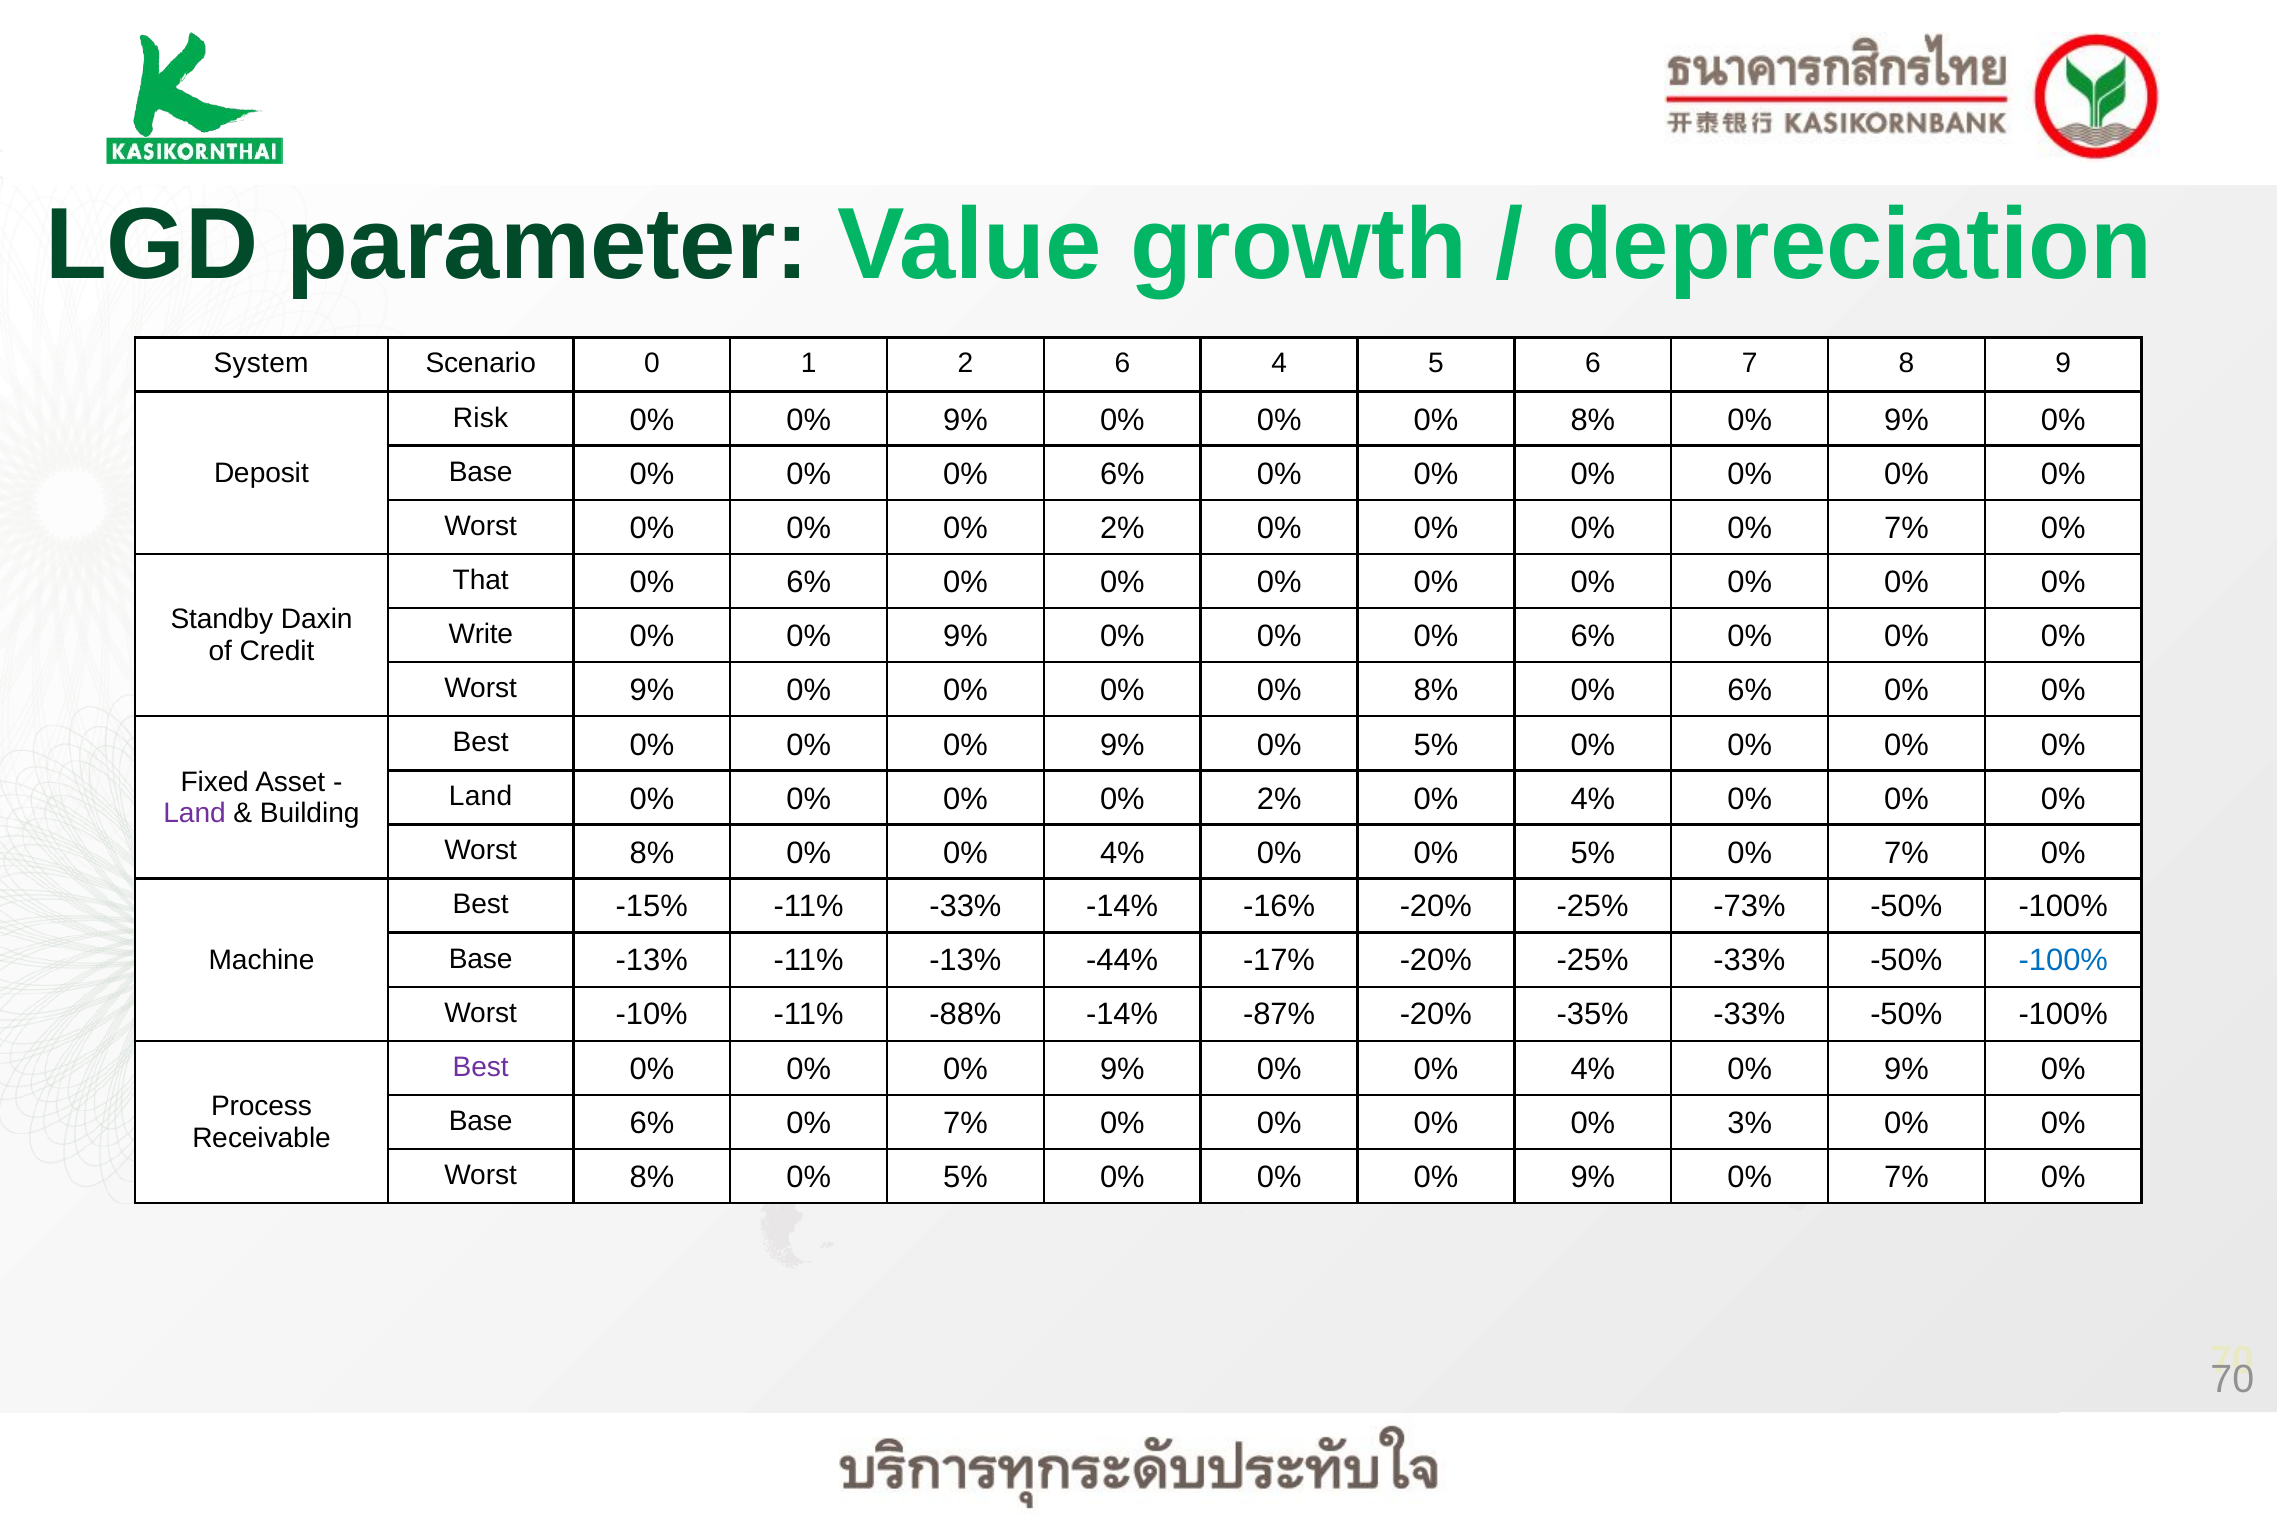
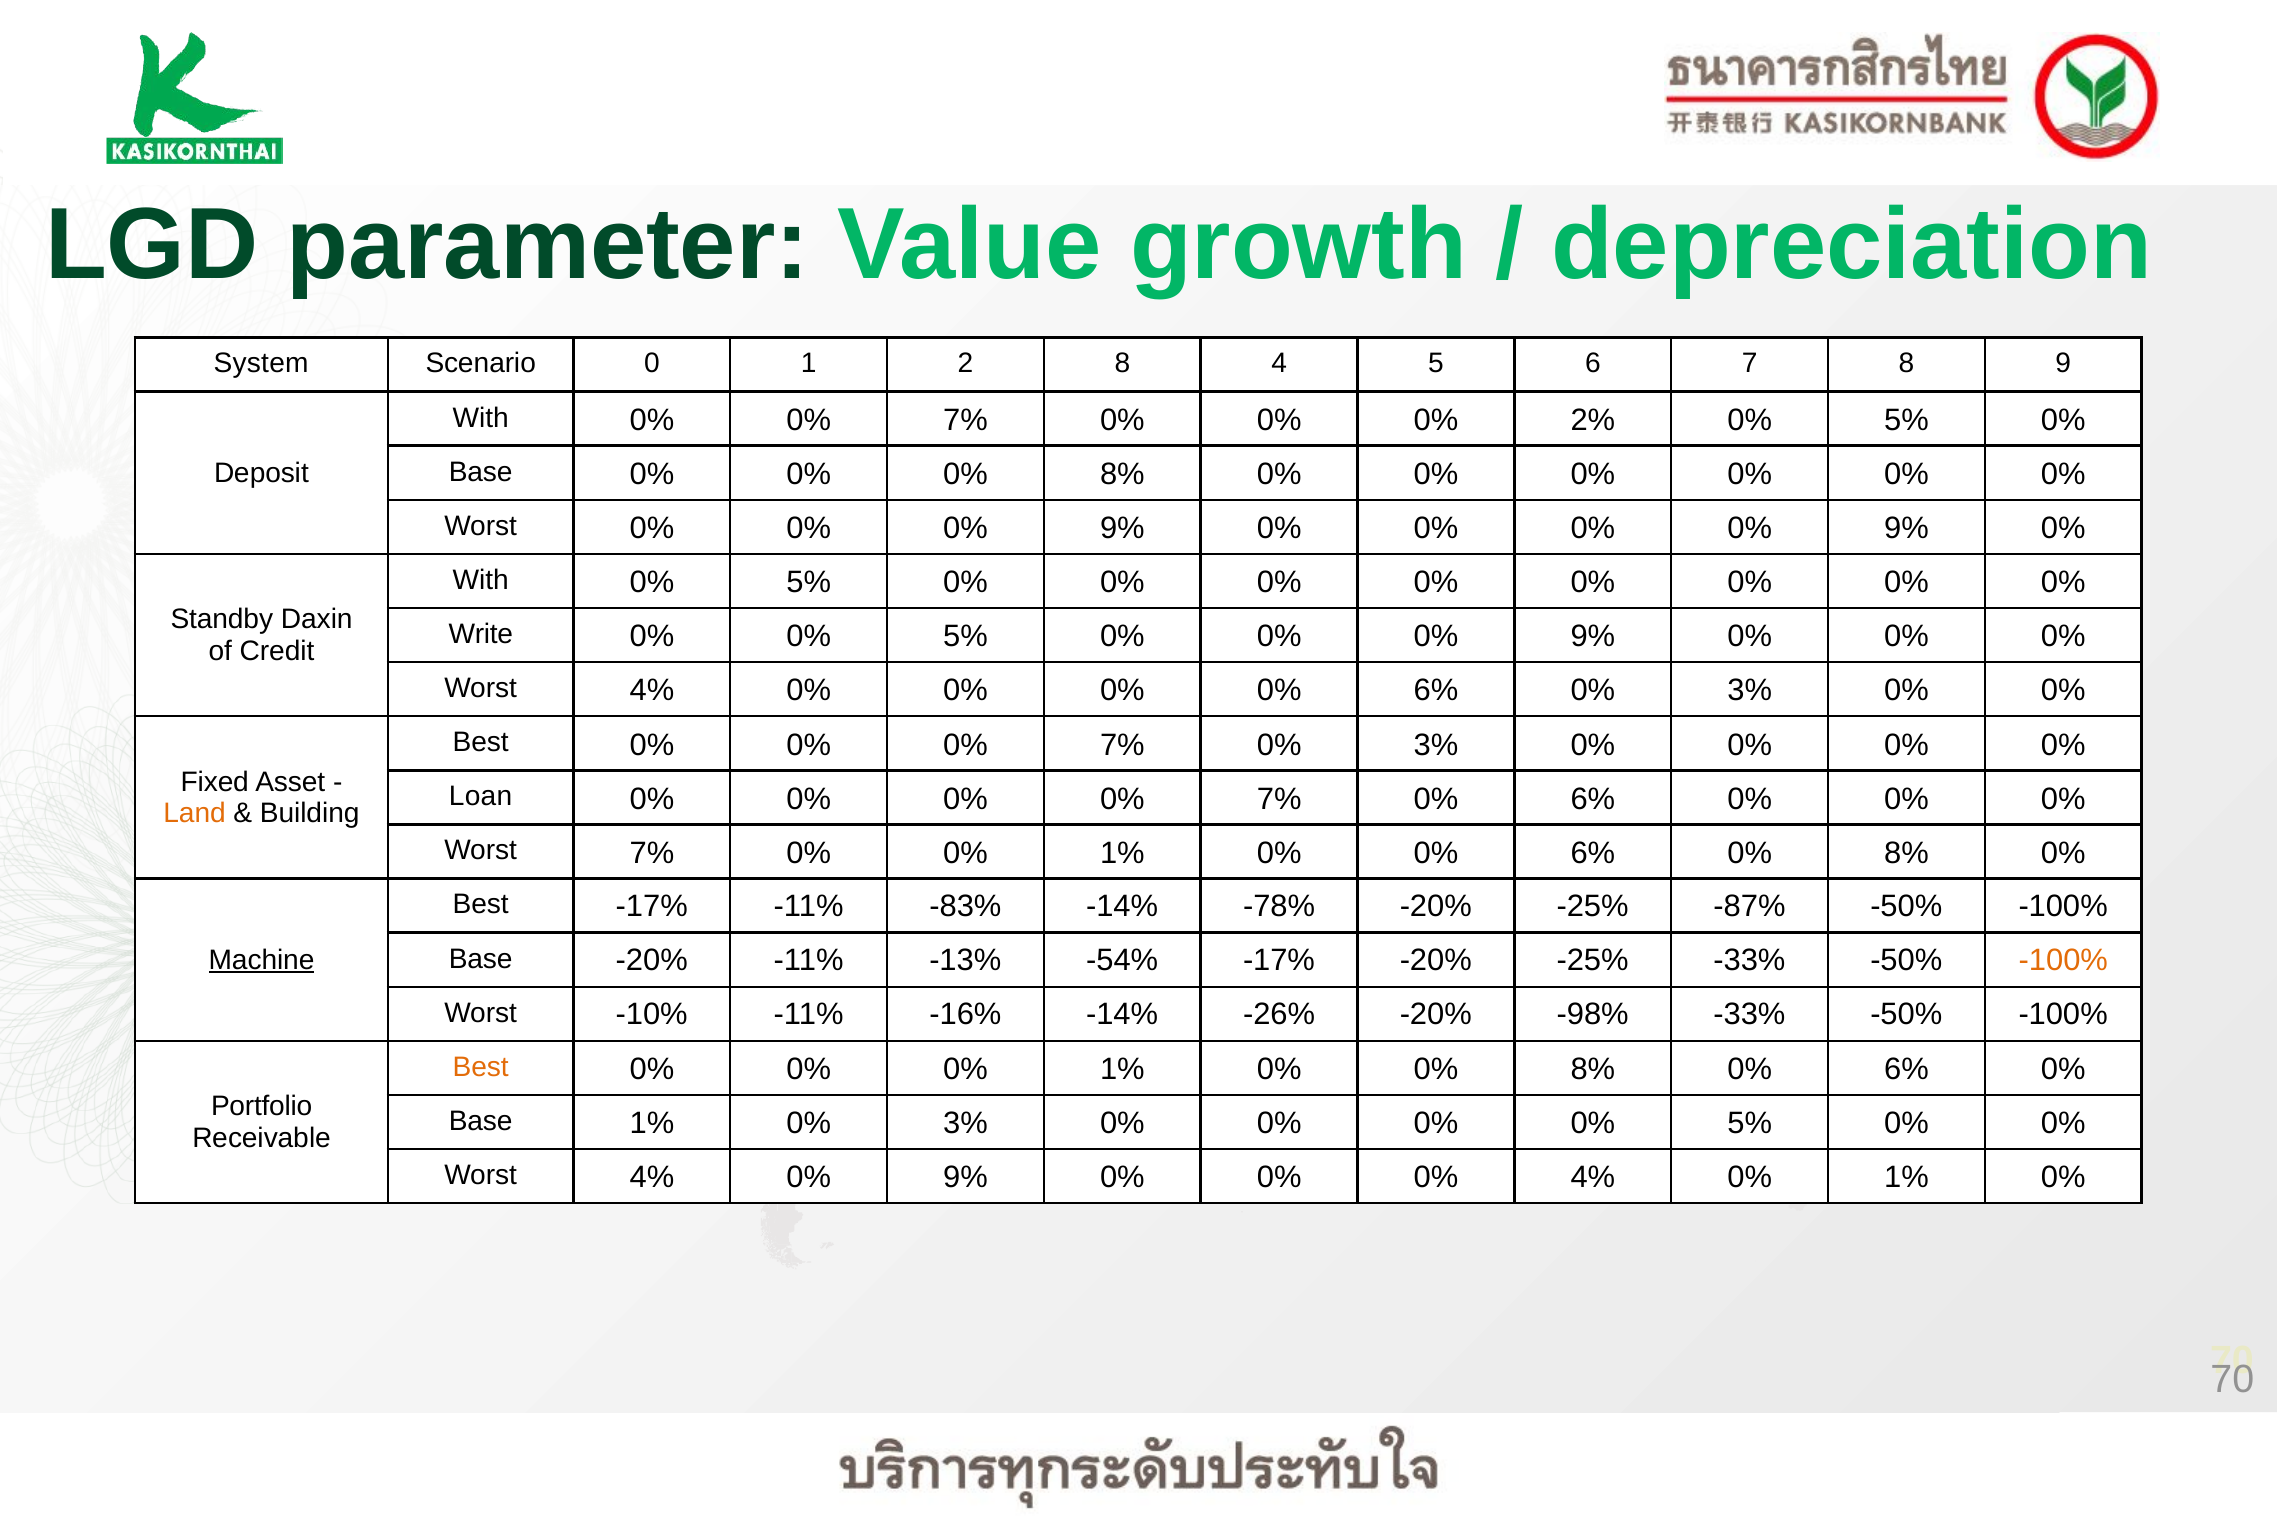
2 6: 6 -> 8 (1122, 364)
Risk: Risk -> With (481, 418)
9%: 9% -> 7% (966, 420)
8%: 8% -> 2% (1593, 420)
9%: 9% -> 5% (1906, 420)
6%: 6% -> 8% (1122, 474)
2%: 2% -> 9% (1122, 528)
7%: 7% -> 9% (1906, 528)
That: That -> With (481, 580)
6%: 6% -> 5% (809, 582)
9%: 9% -> 5% (966, 637)
6%: 6% -> 9% (1593, 637)
9%: 9% -> 4% (652, 691)
8%: 8% -> 6% (1436, 691)
6%: 6% -> 3% (1750, 691)
9%: 9% -> 7% (1122, 745)
5%: 5% -> 3% (1436, 745)
Land: Land -> Loan (481, 796)
2%: 2% -> 7% (1279, 799)
4%: 4% -> 6% (1593, 799)
Land colour: purple -> orange (195, 813)
8%: 8% -> 7% (652, 853)
4%: 4% -> 1% (1122, 853)
5%: 5% -> 6% (1593, 853)
7%: 7% -> 8% (1906, 853)
Best -15%: -15% -> -17% (652, 906)
-11% -33%: -33% -> -83% (965, 906)
-16%: -16% -> -78% (1279, 906)
-73%: -73% -> -87% (1749, 906)
Base -13%: -13% -> -20% (652, 960)
-44%: -44% -> -54% (1122, 960)
-100% colour: blue -> orange (2063, 960)
Machine underline: none -> present (262, 960)
-88%: -88% -> -16% (965, 1014)
-87%: -87% -> -26% (1279, 1014)
-35%: -35% -> -98% (1593, 1014)
Best colour: purple -> orange (481, 1067)
9%: 9% -> 1% (1122, 1069)
4%: 4% -> 8% (1593, 1069)
9%: 9% -> 6% (1906, 1069)
Process: Process -> Portfolio (262, 1107)
Base 6%: 6% -> 1% (652, 1124)
7%: 7% -> 3% (966, 1124)
0% 0% 0% 3%: 3% -> 5% (1750, 1124)
8%: 8% -> 4% (652, 1178)
5%: 5% -> 9% (966, 1178)
9%: 9% -> 4% (1593, 1178)
7%: 7% -> 1% (1906, 1178)
